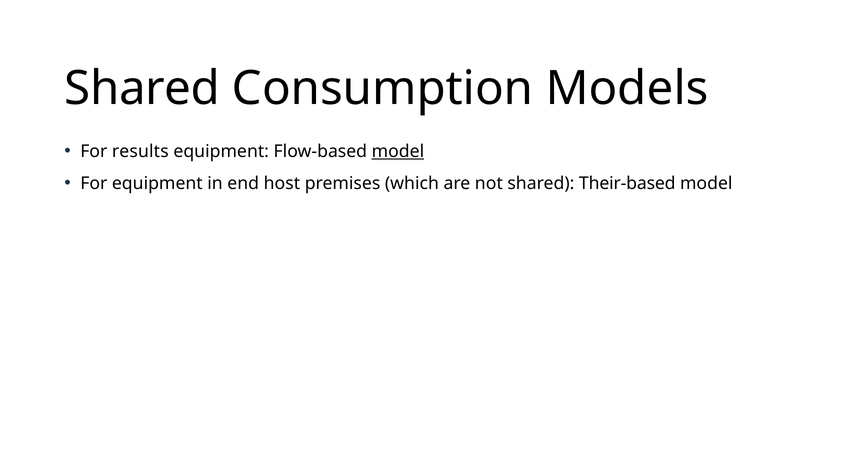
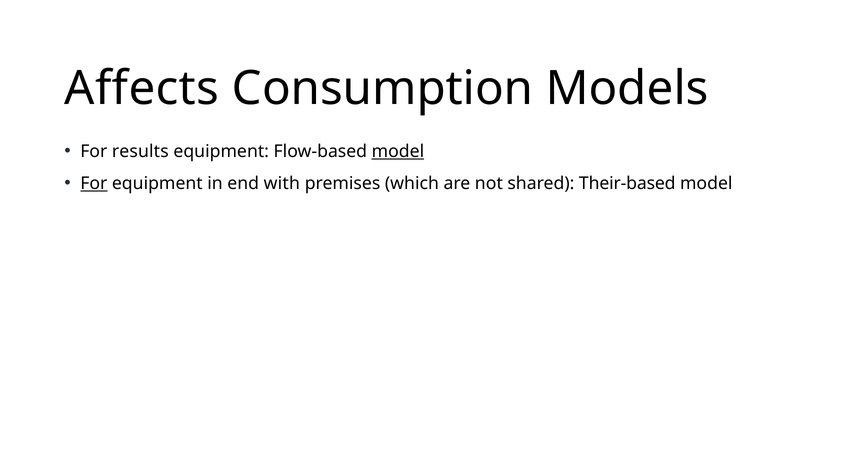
Shared: Shared -> Affects (142, 89)
For underline: none -> present (94, 184)
host: host -> with (282, 184)
